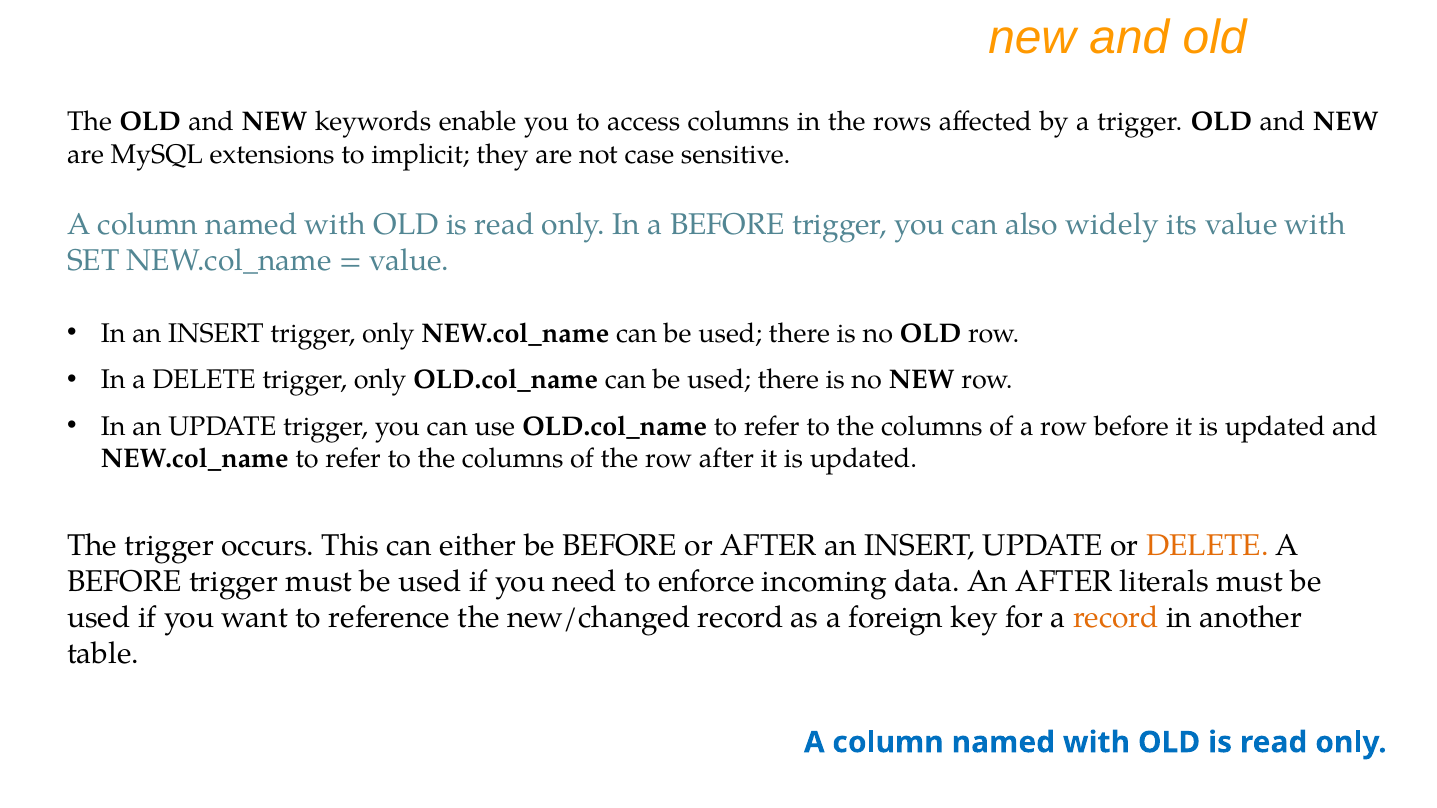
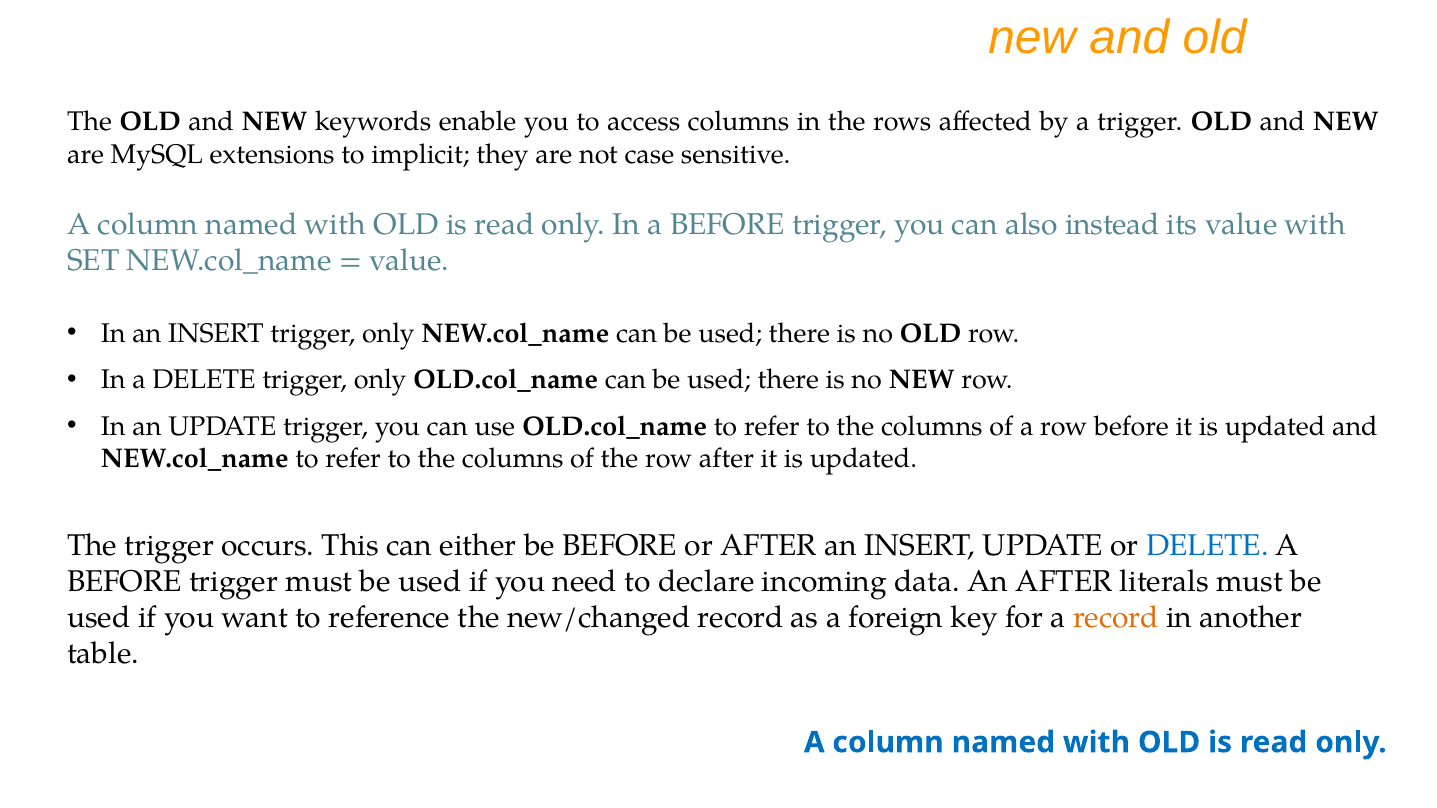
widely: widely -> instead (1113, 224)
DELETE colour: orange -> blue (1207, 546)
enforce: enforce -> declare (706, 582)
